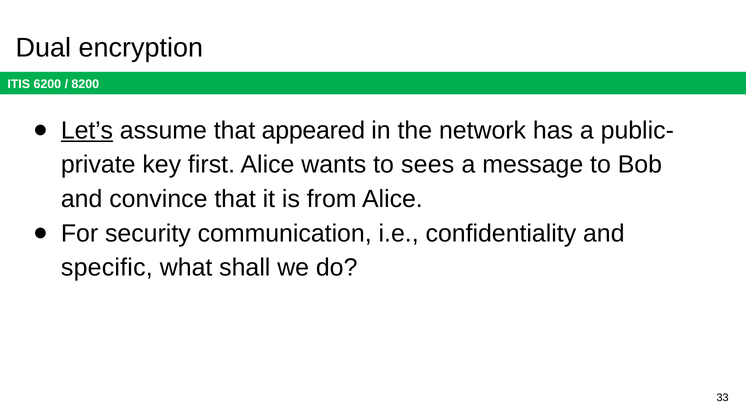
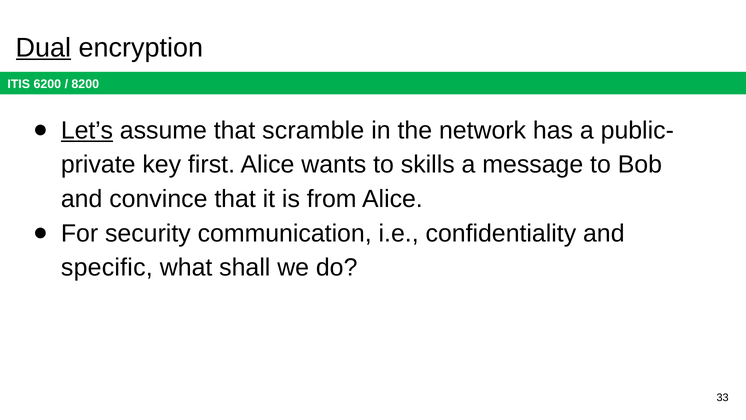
Dual underline: none -> present (44, 48)
appeared: appeared -> scramble (313, 130)
sees: sees -> skills (428, 165)
